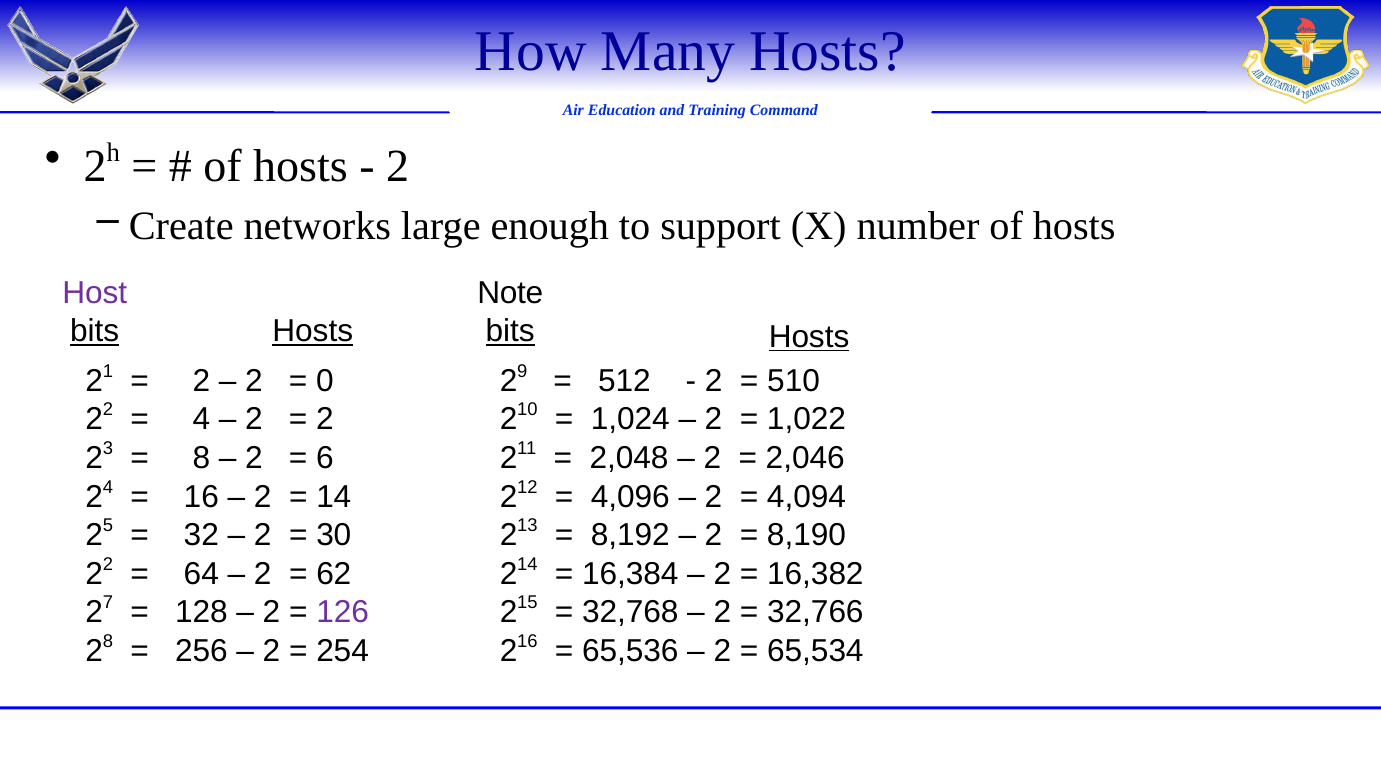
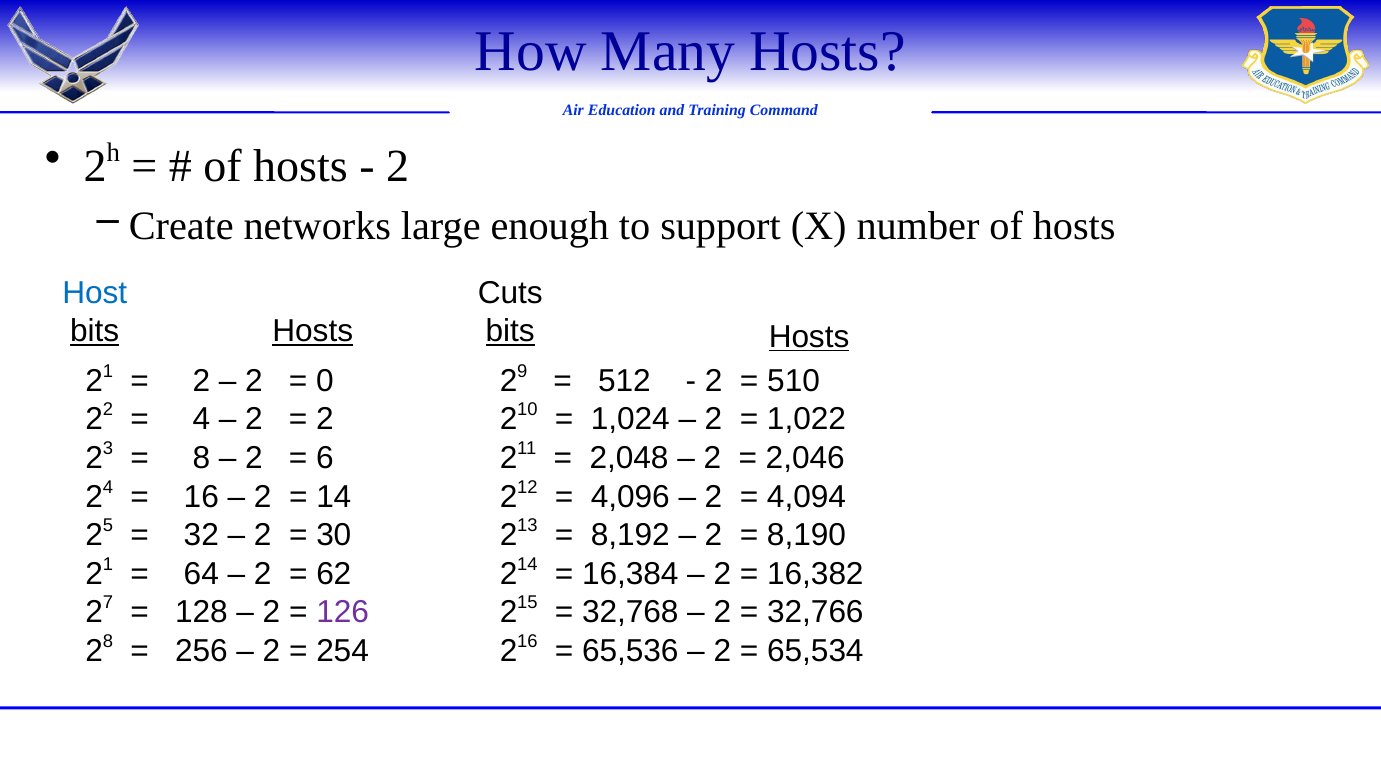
Host colour: purple -> blue (95, 293)
Note: Note -> Cuts (510, 293)
2: 2 -> 1 (108, 564)
